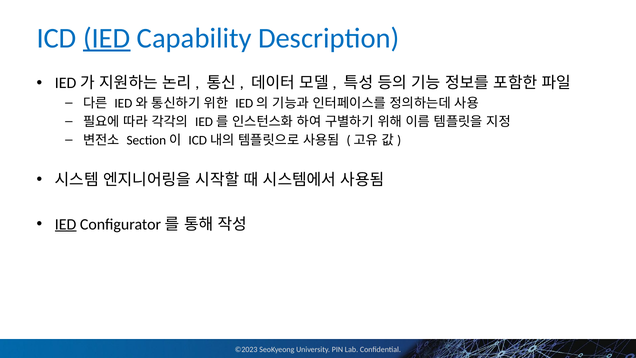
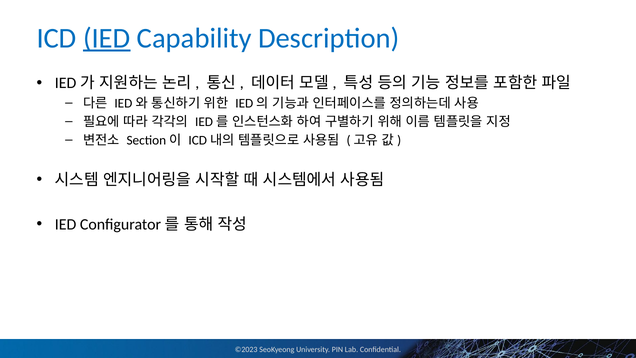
IED underline: present -> none (66, 224)
